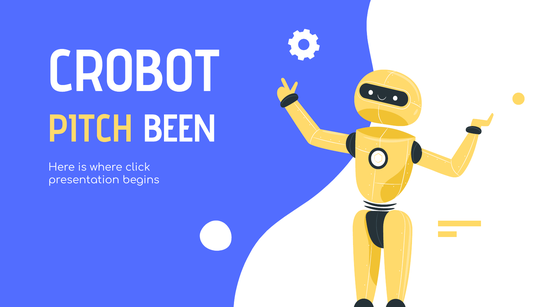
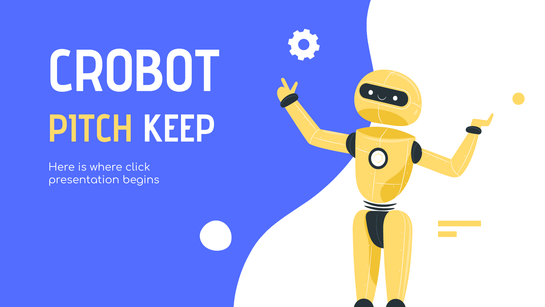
BEEN: BEEN -> KEEP (179, 129)
